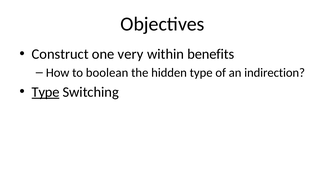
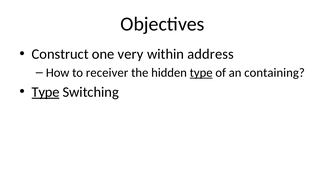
benefits: benefits -> address (211, 54)
boolean: boolean -> receiver (107, 73)
type underline: none -> present (201, 73)
indirection: indirection -> containing (275, 73)
